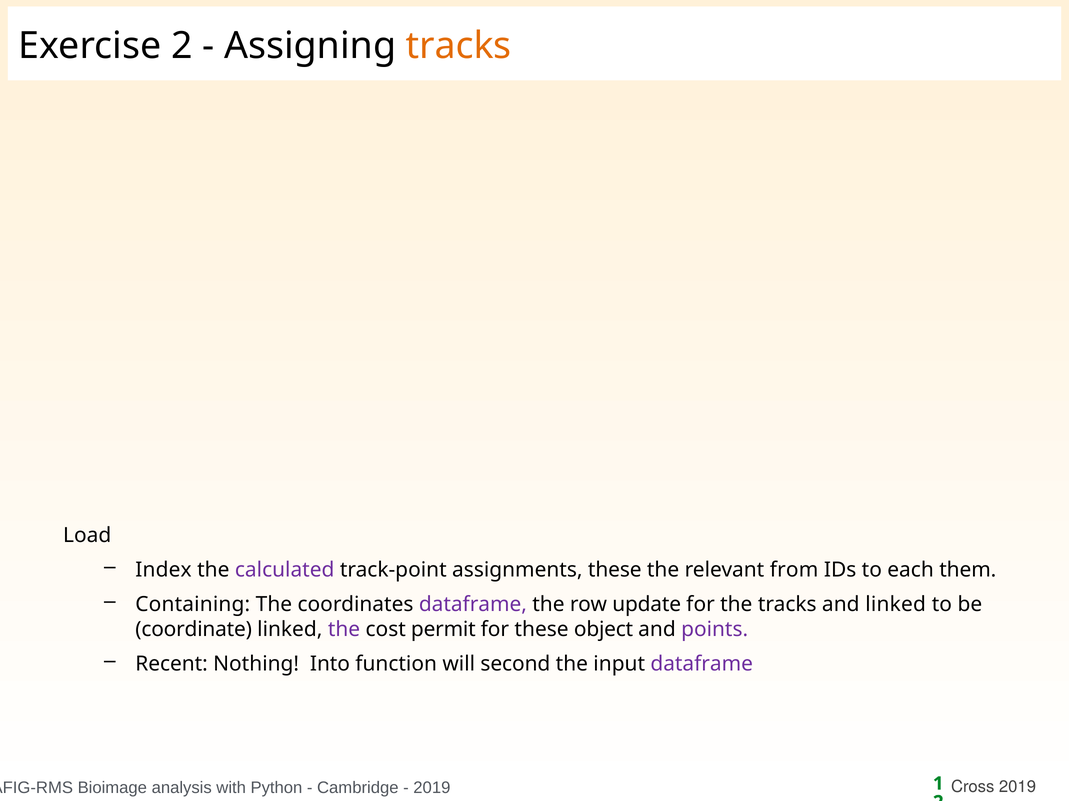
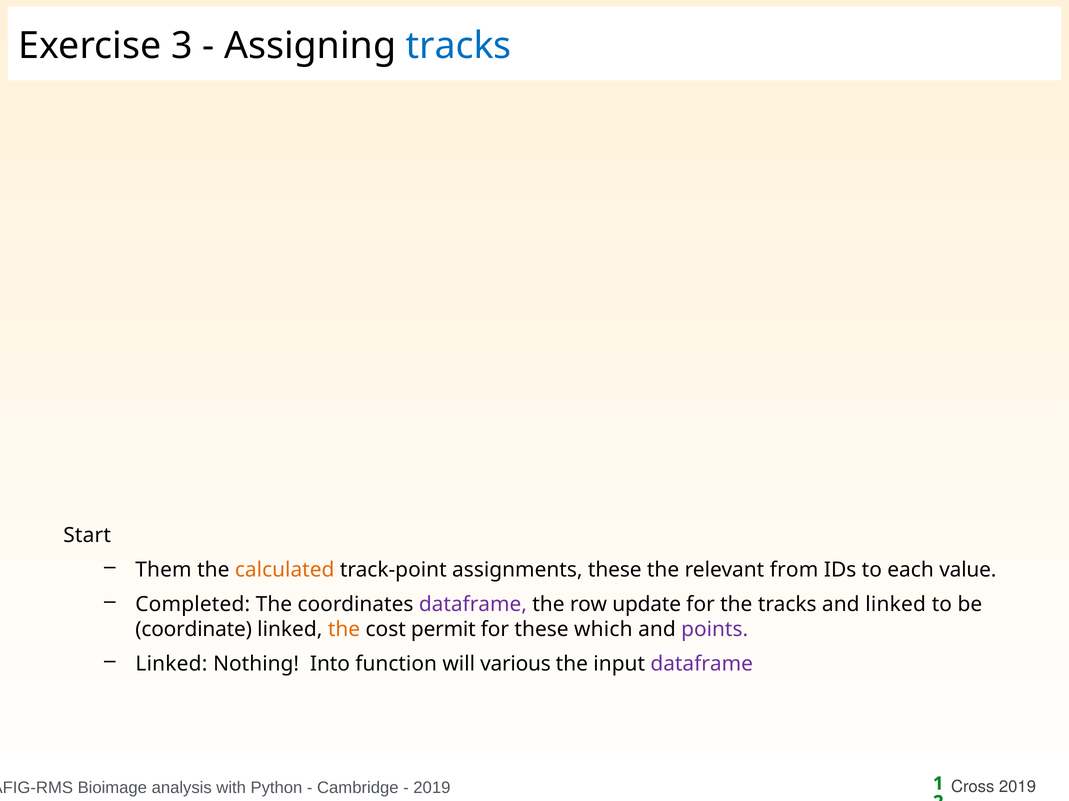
Exercise 2: 2 -> 3 (182, 46)
tracks colour: orange -> blue (459, 46)
Load: Load -> Start (87, 536)
Index: Index -> Them (163, 571)
calculated colour: purple -> orange (285, 571)
them: them -> value (968, 571)
Containing: Containing -> Completed (193, 605)
the colour: purple -> orange (344, 630)
object: object -> which (603, 630)
Recent: Recent -> Linked (171, 665)
second: second -> various (515, 665)
